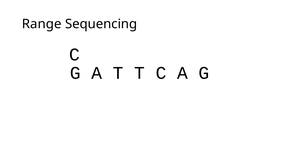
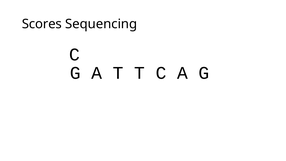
Range: Range -> Scores (42, 24)
